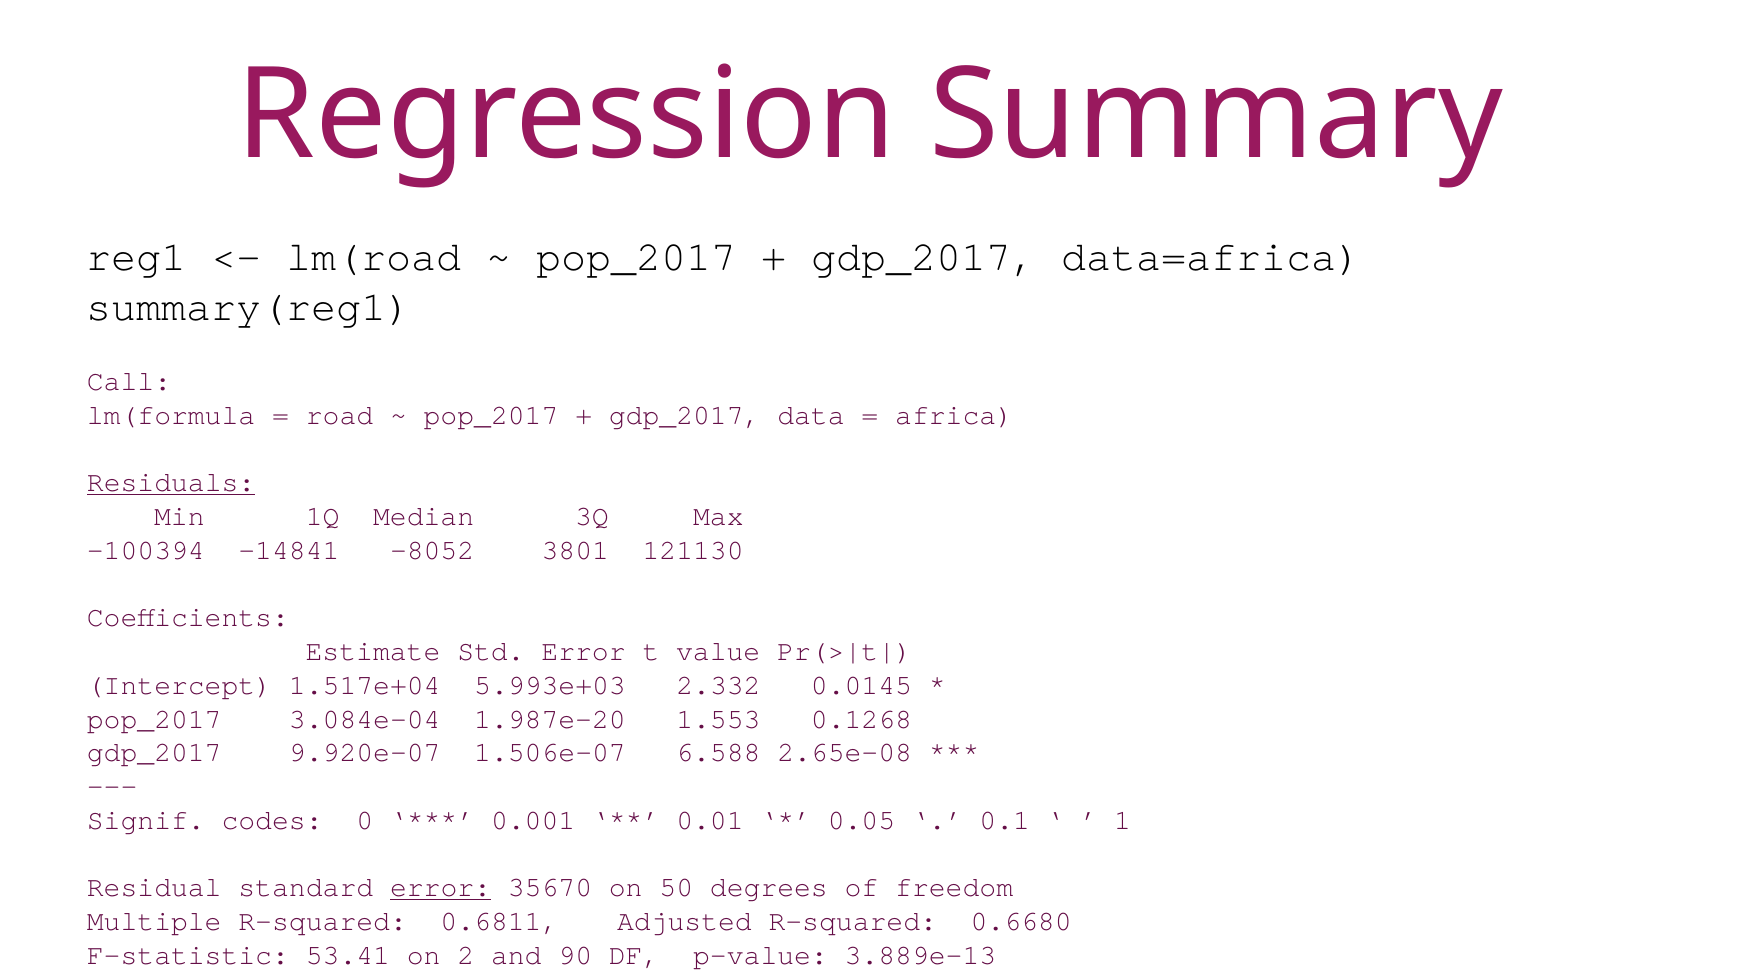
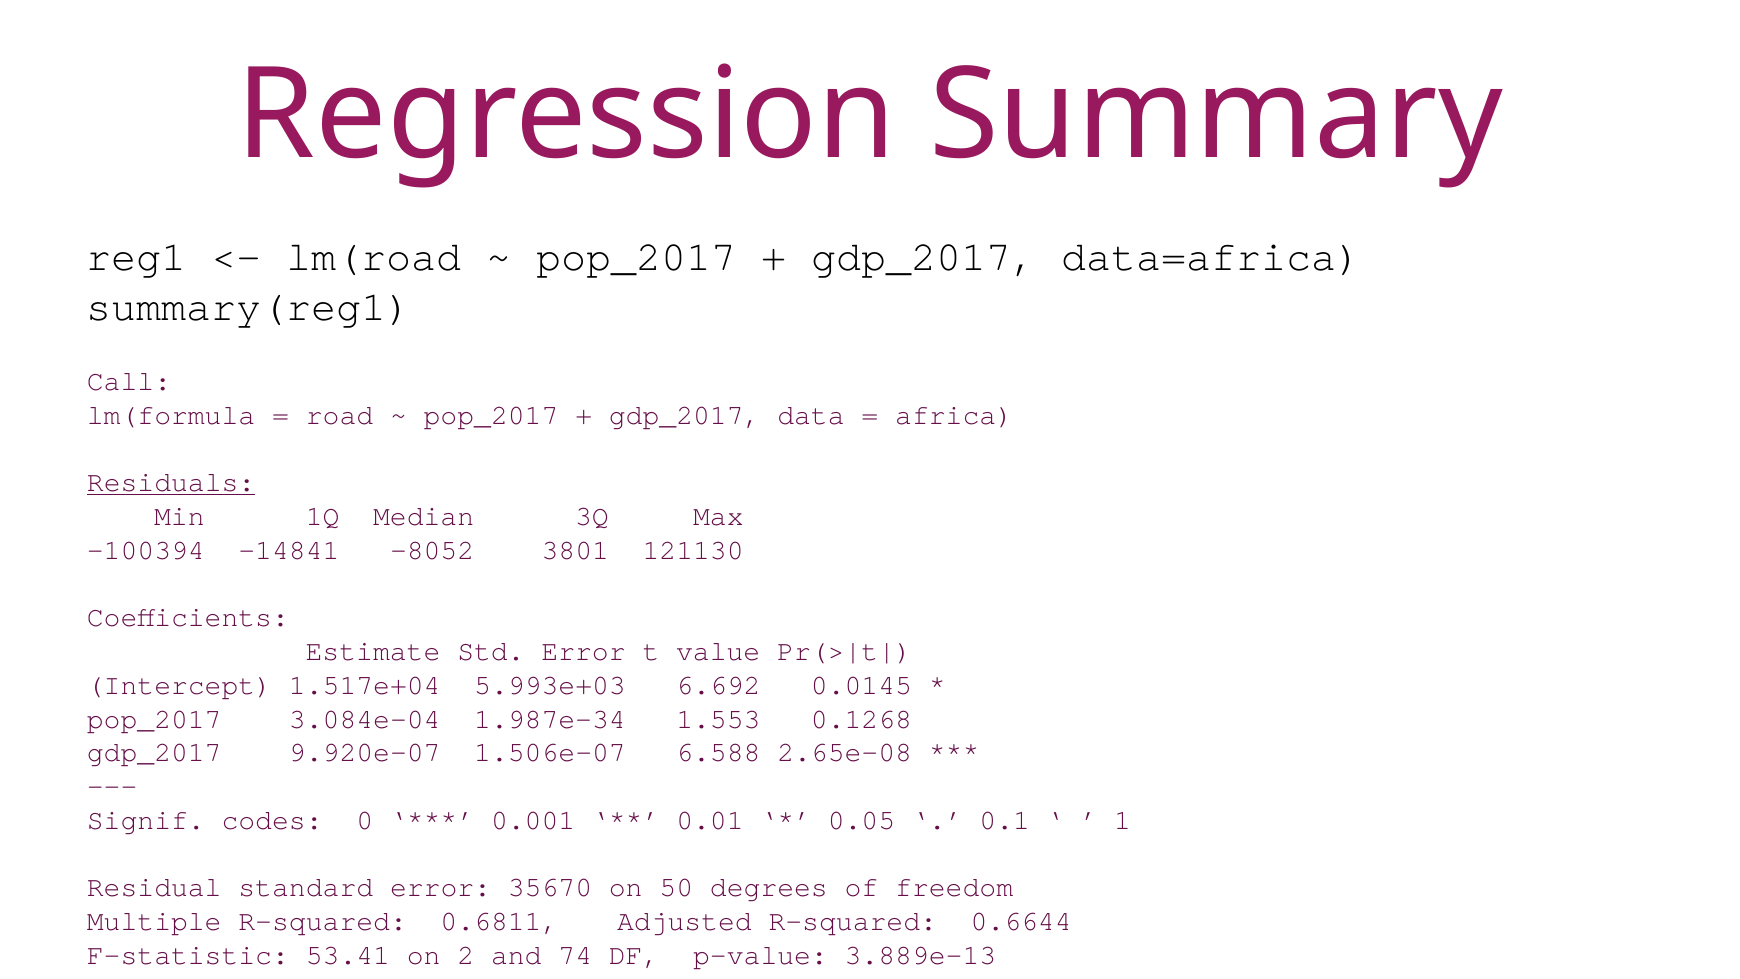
2.332: 2.332 -> 6.692 (718, 685)
1.987e-20: 1.987e-20 -> 1.987e-34 (550, 719)
error underline: present -> none (441, 887)
0.6680: 0.6680 -> 0.6644 (1021, 921)
90: 90 -> 74 (575, 955)
